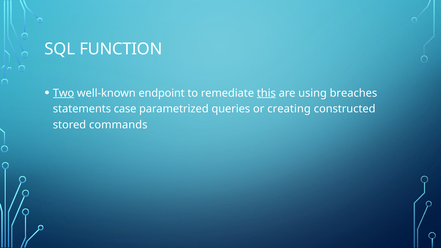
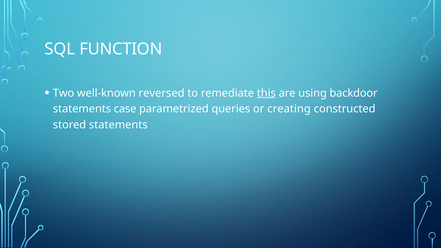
Two underline: present -> none (64, 93)
endpoint: endpoint -> reversed (162, 93)
breaches: breaches -> backdoor (354, 93)
stored commands: commands -> statements (118, 125)
